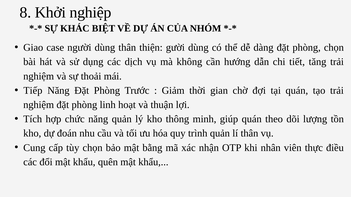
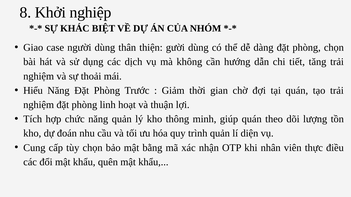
Tiếp: Tiếp -> Hiểu (33, 91)
lí thân: thân -> diện (249, 134)
